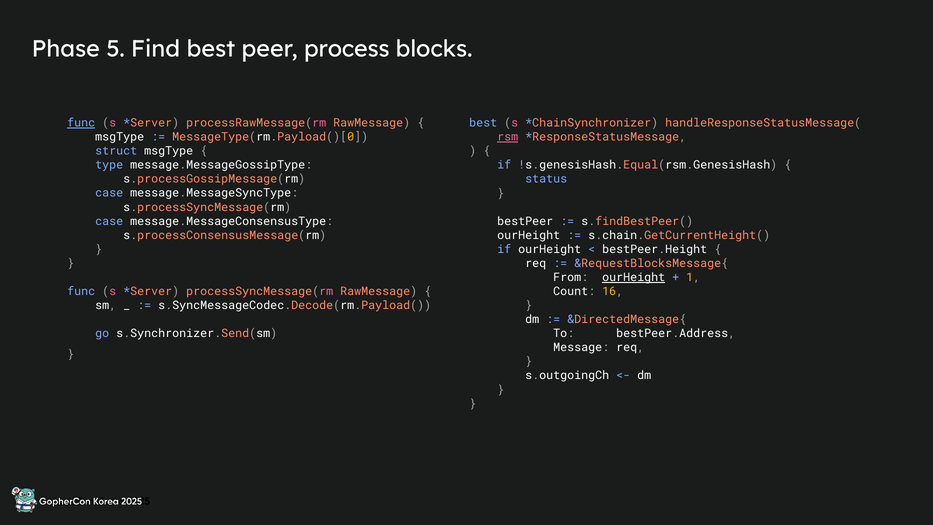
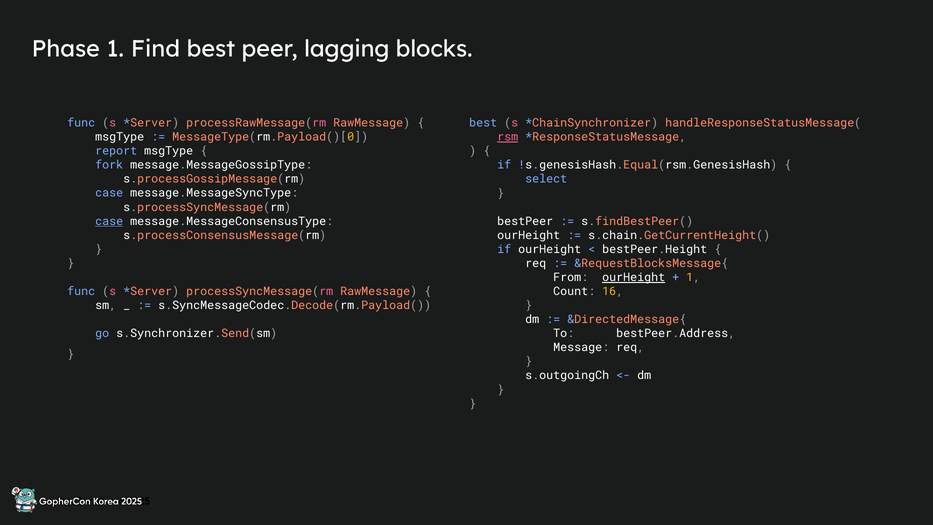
Phase 5: 5 -> 1 (115, 49)
process: process -> lagging (347, 49)
func underline: present -> none (81, 123)
struct: struct -> report (116, 151)
type: type -> fork (109, 165)
status: status -> select (546, 179)
case underline: none -> present (109, 221)
